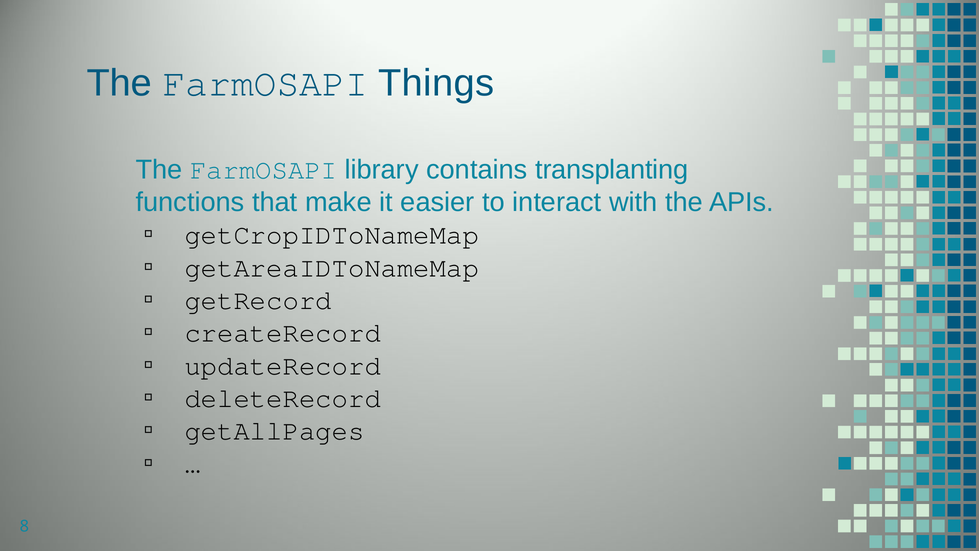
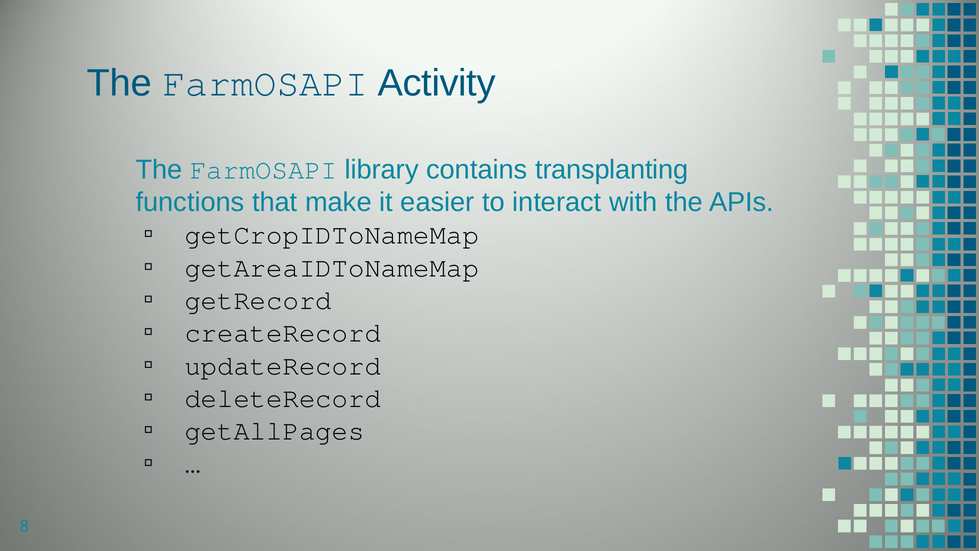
Things: Things -> Activity (437, 83)
